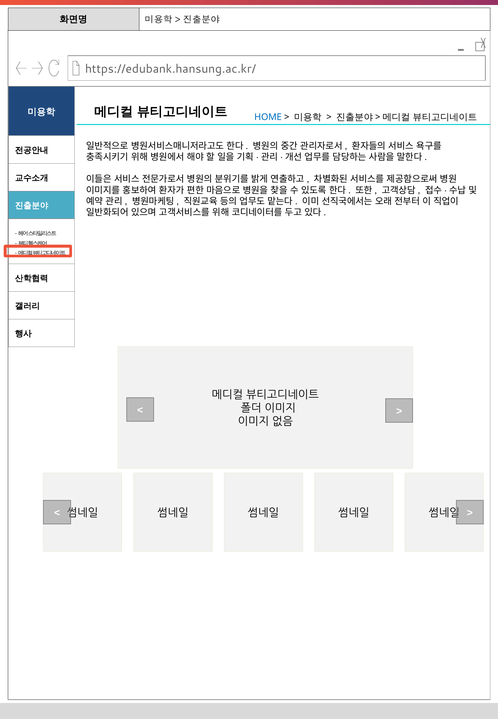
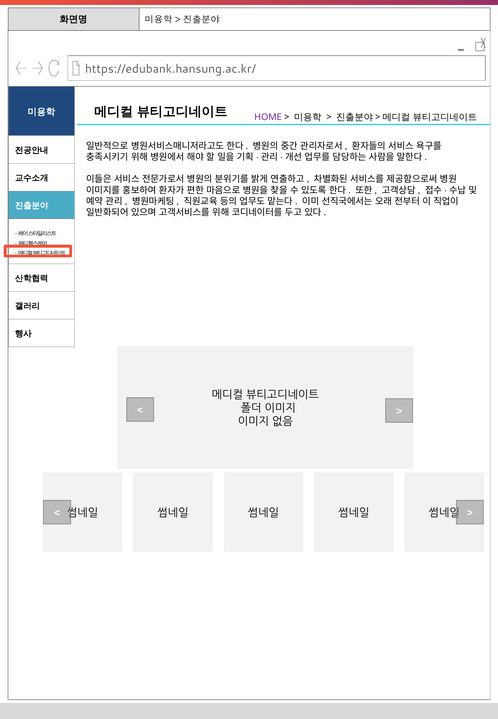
HOME colour: blue -> purple (268, 117)
